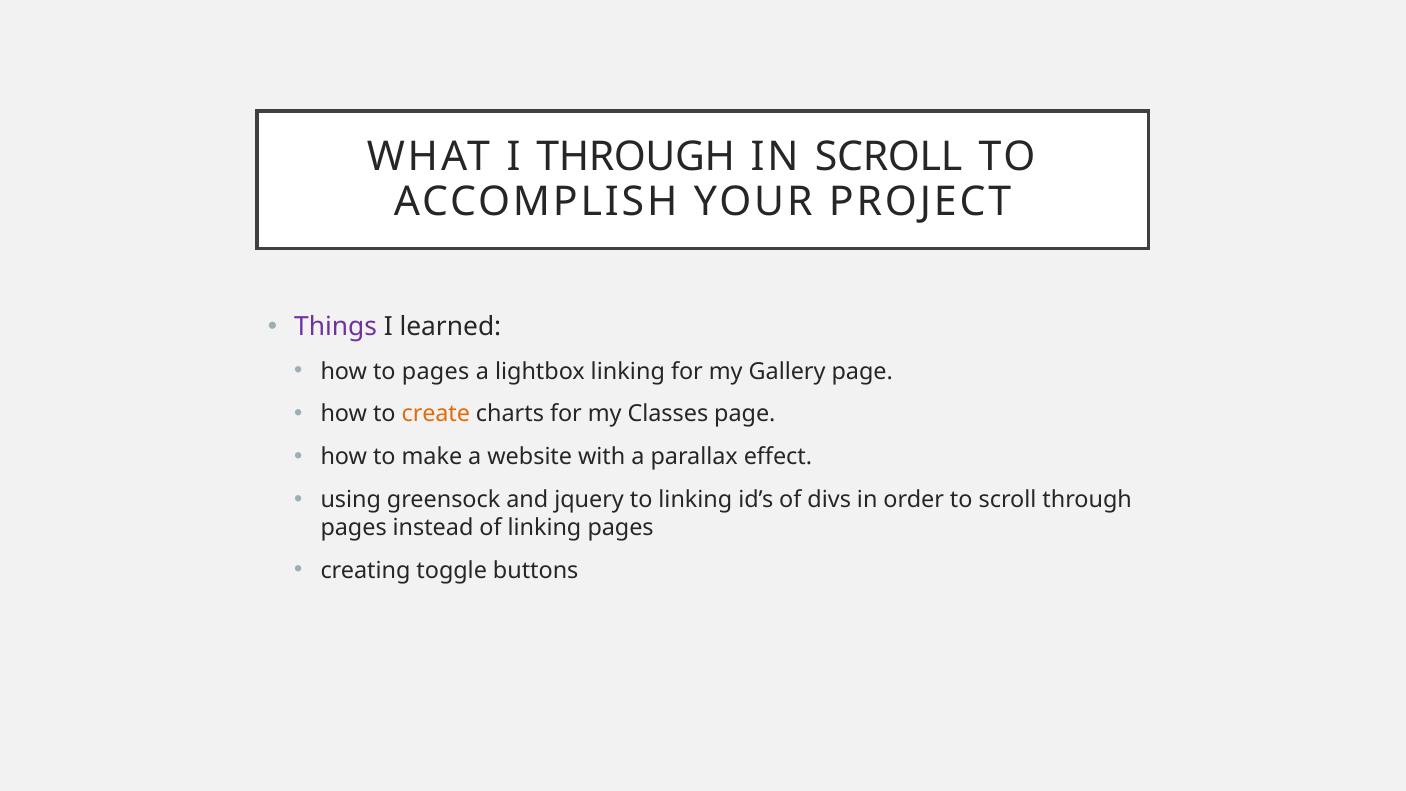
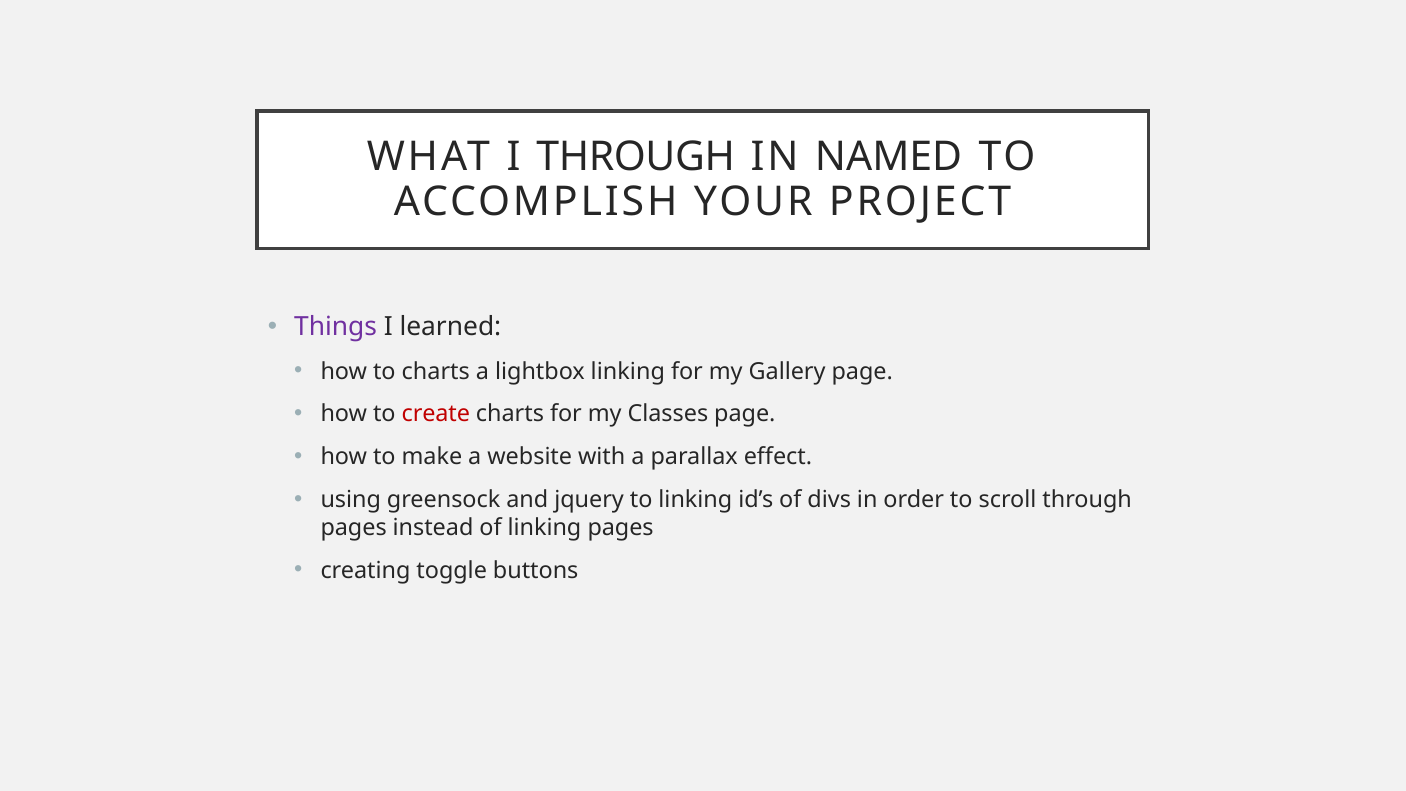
IN SCROLL: SCROLL -> NAMED (889, 157)
to pages: pages -> charts (436, 371)
create colour: orange -> red (436, 414)
